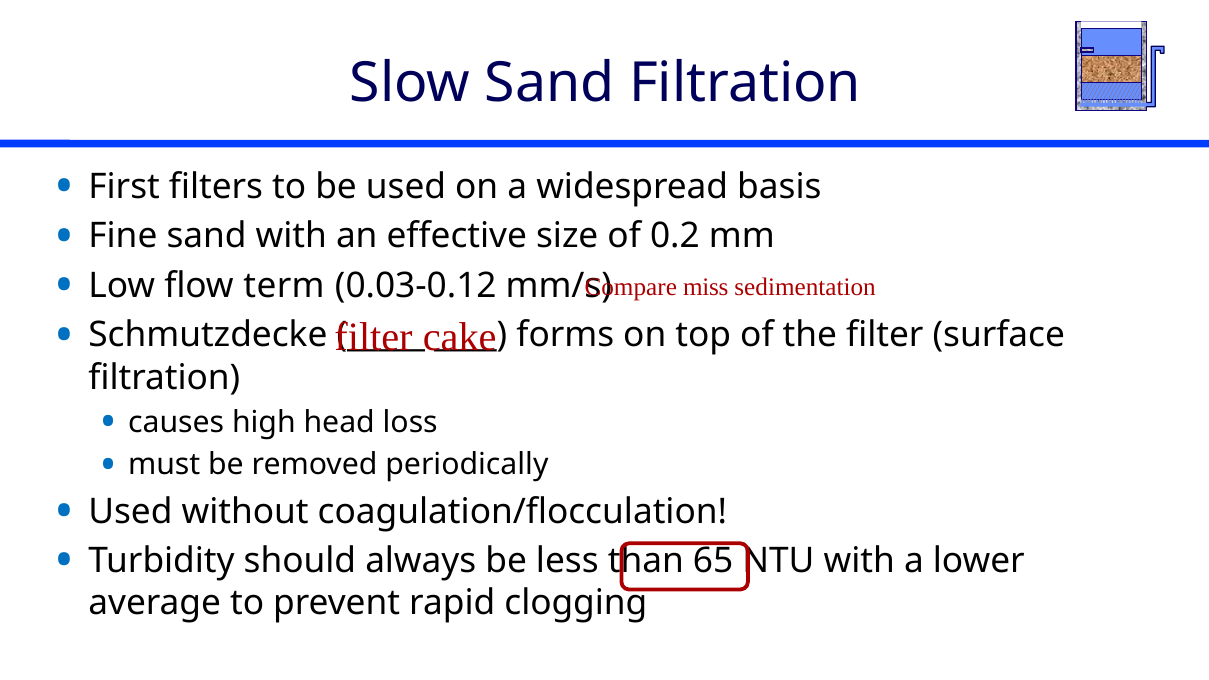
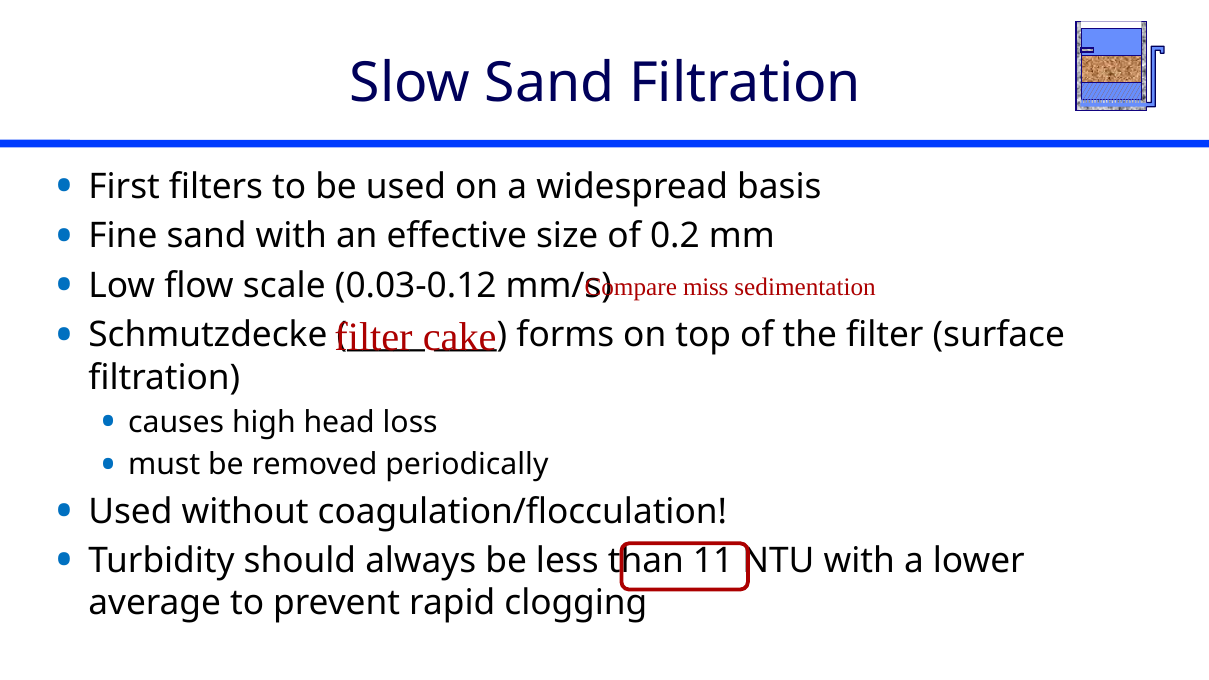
term: term -> scale (284, 286)
65: 65 -> 11 (713, 561)
